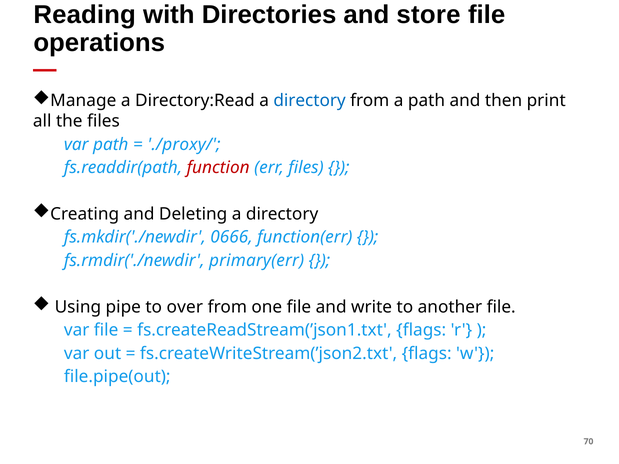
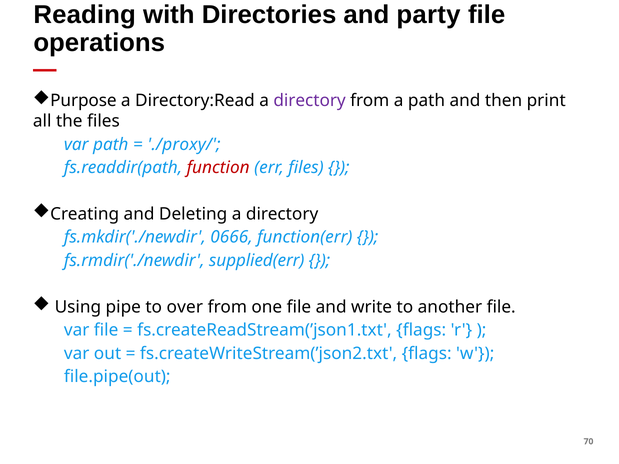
store: store -> party (429, 15)
Manage: Manage -> Purpose (83, 101)
directory colour: blue -> purple (310, 101)
primary(err: primary(err -> supplied(err (257, 261)
